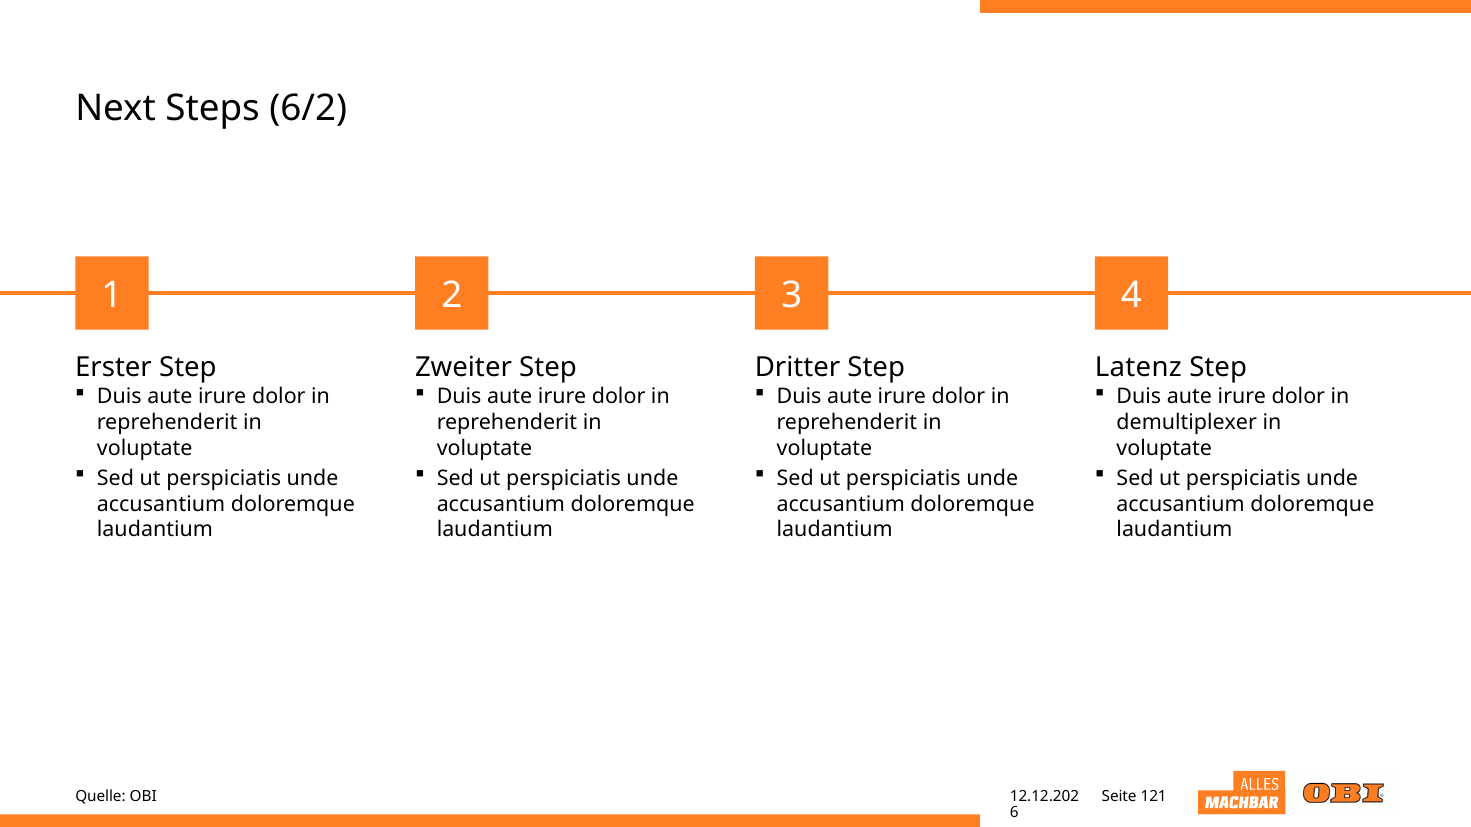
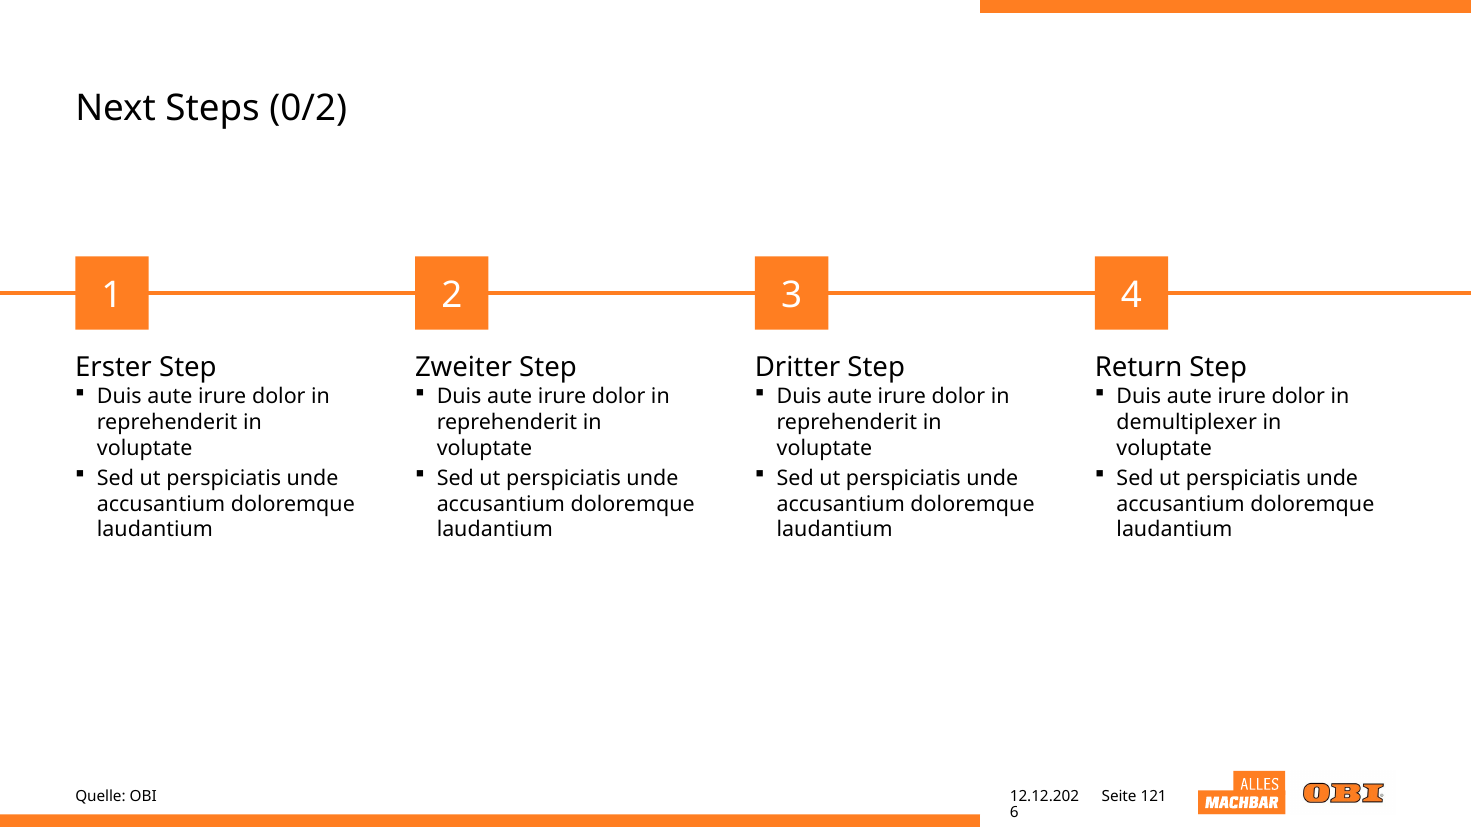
6/2: 6/2 -> 0/2 (308, 108)
Latenz: Latenz -> Return (1139, 368)
